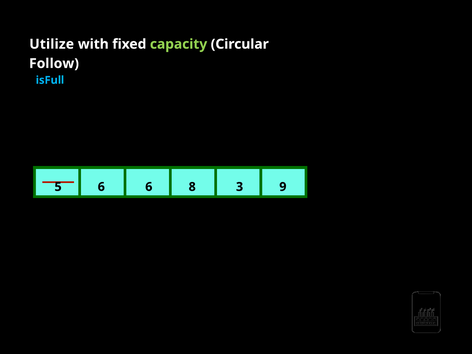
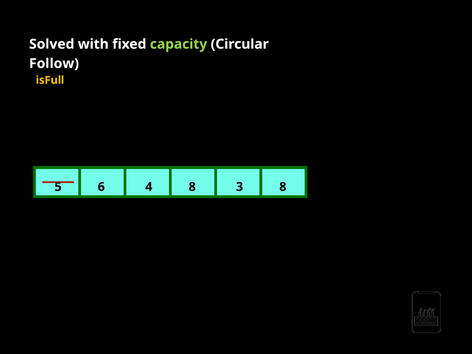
Utilize: Utilize -> Solved (52, 44)
isFull colour: light blue -> yellow (50, 80)
6 6: 6 -> 4 (149, 187)
3 9: 9 -> 8 (283, 187)
